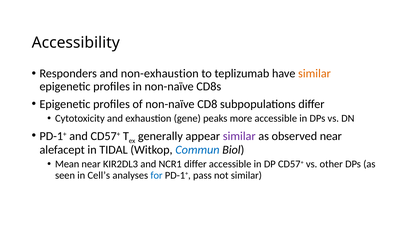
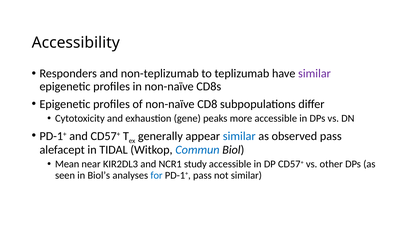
non-exhaustion: non-exhaustion -> non-teplizumab (160, 74)
similar colour: orange -> purple (315, 74)
similar colour: purple -> blue (239, 136)
observed near: near -> pass (331, 136)
NCR1 differ: differ -> study (195, 164)
Cell’s: Cell’s -> Biol’s (99, 175)
